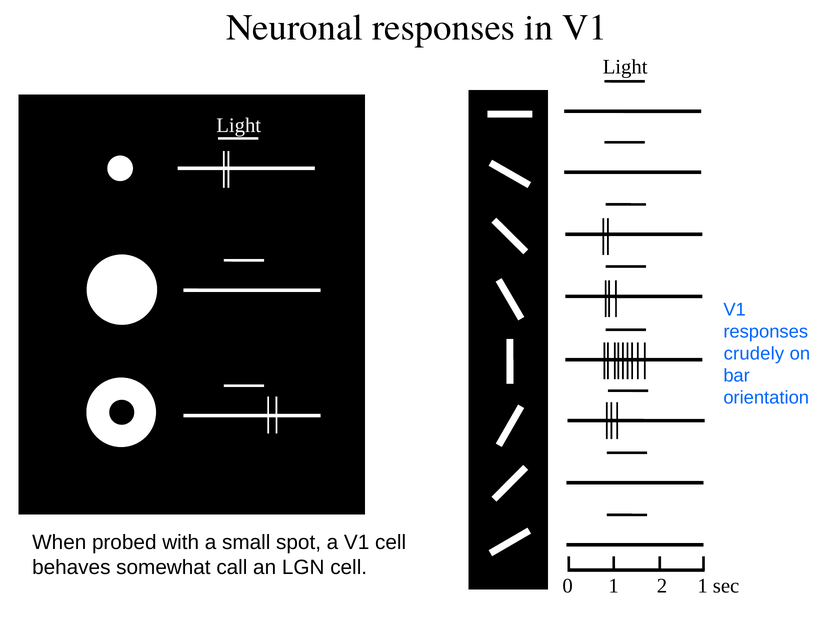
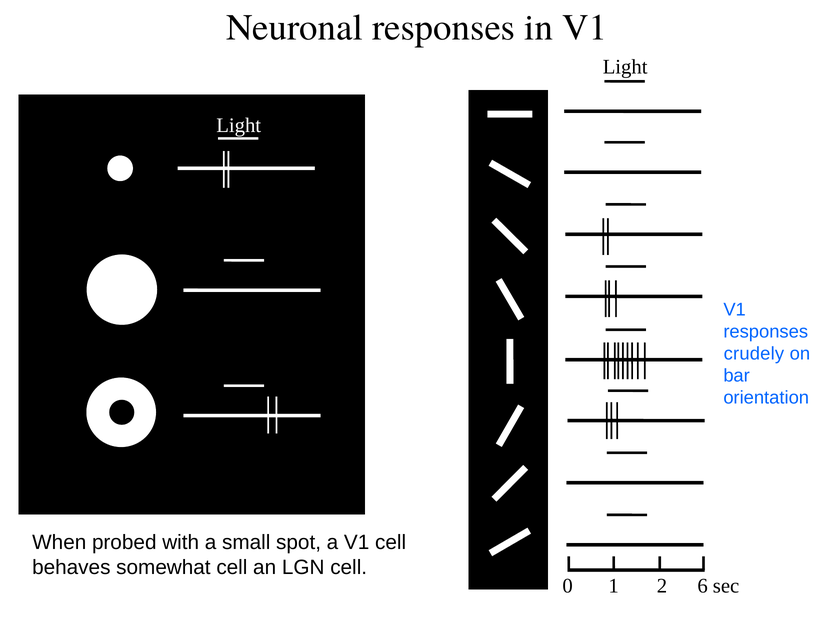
somewhat call: call -> cell (232, 568)
1 1: 1 -> 6 (703, 587)
